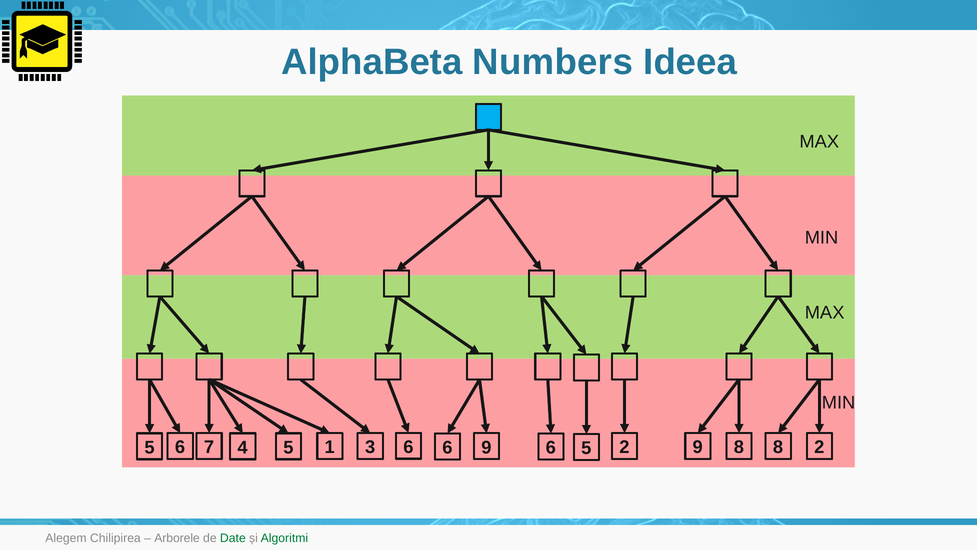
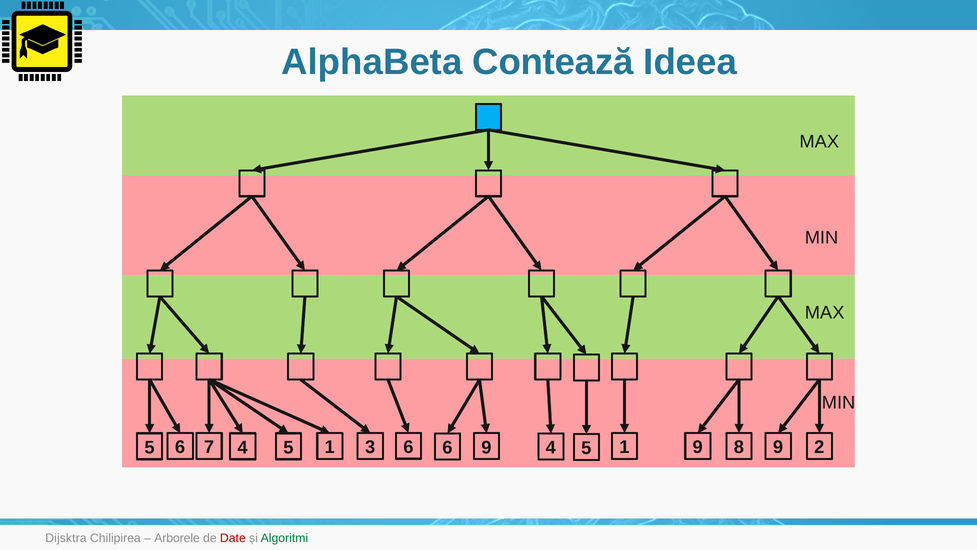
Numbers: Numbers -> Contează (553, 62)
6 6: 6 -> 4 (551, 447)
3 2: 2 -> 1 (624, 447)
9 8: 8 -> 9 (778, 447)
Alegem: Alegem -> Dijsktra (66, 538)
Date colour: green -> red (233, 538)
